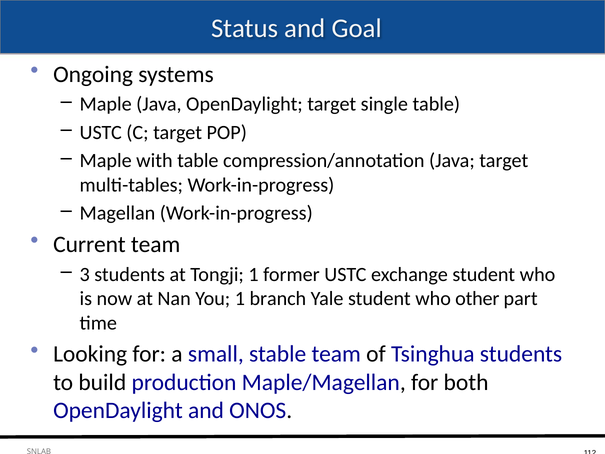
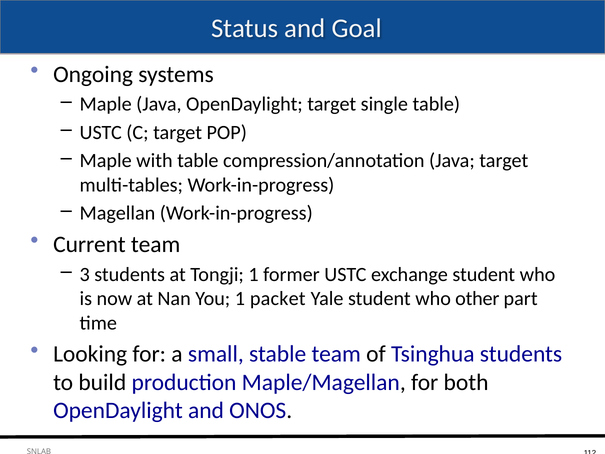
branch: branch -> packet (278, 299)
